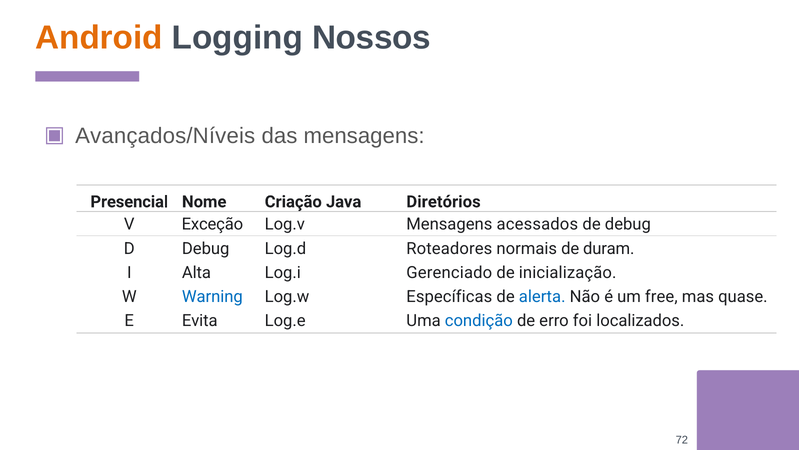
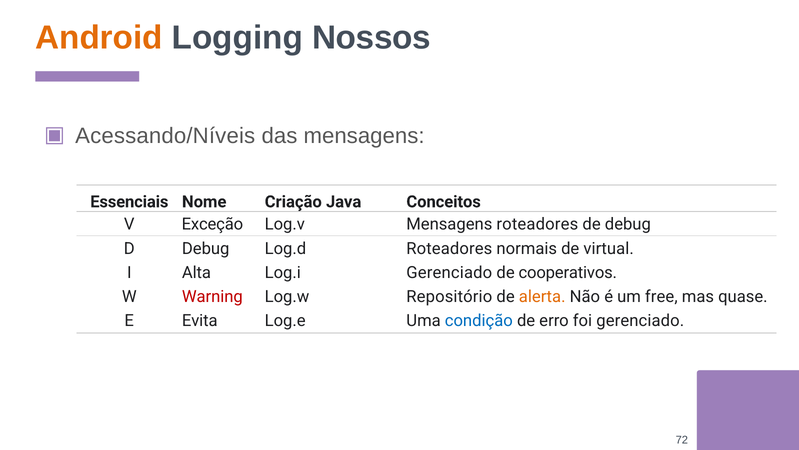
Avançados/Níveis: Avançados/Níveis -> Acessando/Níveis (165, 136)
Presencial: Presencial -> Essenciais (129, 202)
Diretórios: Diretórios -> Conceitos (444, 202)
Mensagens acessados: acessados -> roteadores (537, 224)
duram: duram -> virtual (609, 248)
inicialização: inicialização -> cooperativos (568, 272)
Warning colour: blue -> red (212, 296)
Específicas: Específicas -> Repositório (449, 296)
alerta colour: blue -> orange (542, 296)
foi localizados: localizados -> gerenciado (640, 321)
